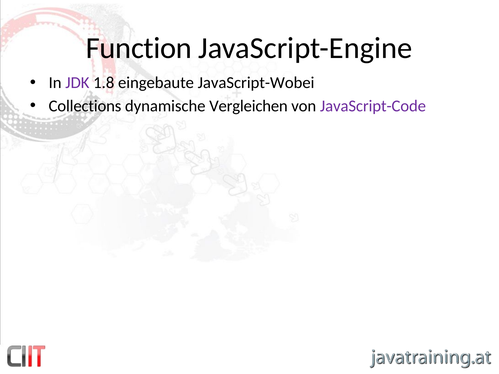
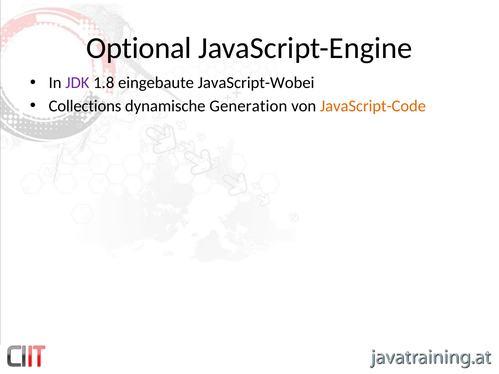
Function: Function -> Optional (139, 48)
Vergleichen: Vergleichen -> Generation (248, 106)
JavaScript-Code colour: purple -> orange (373, 106)
